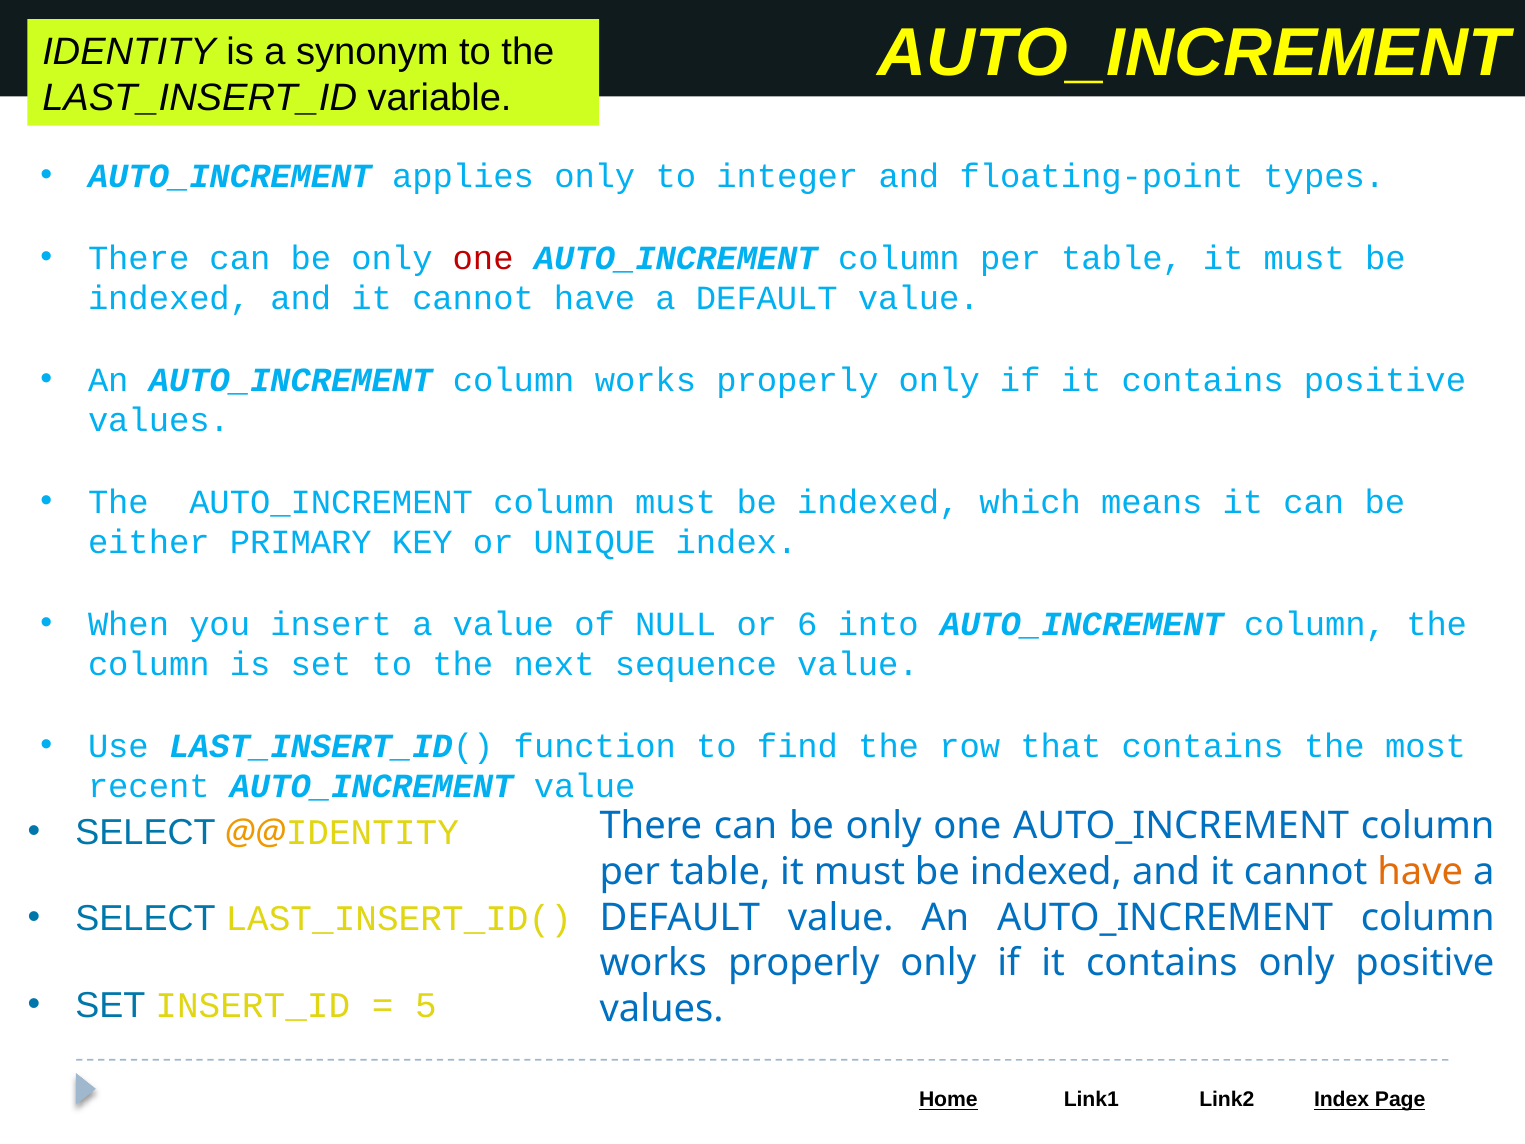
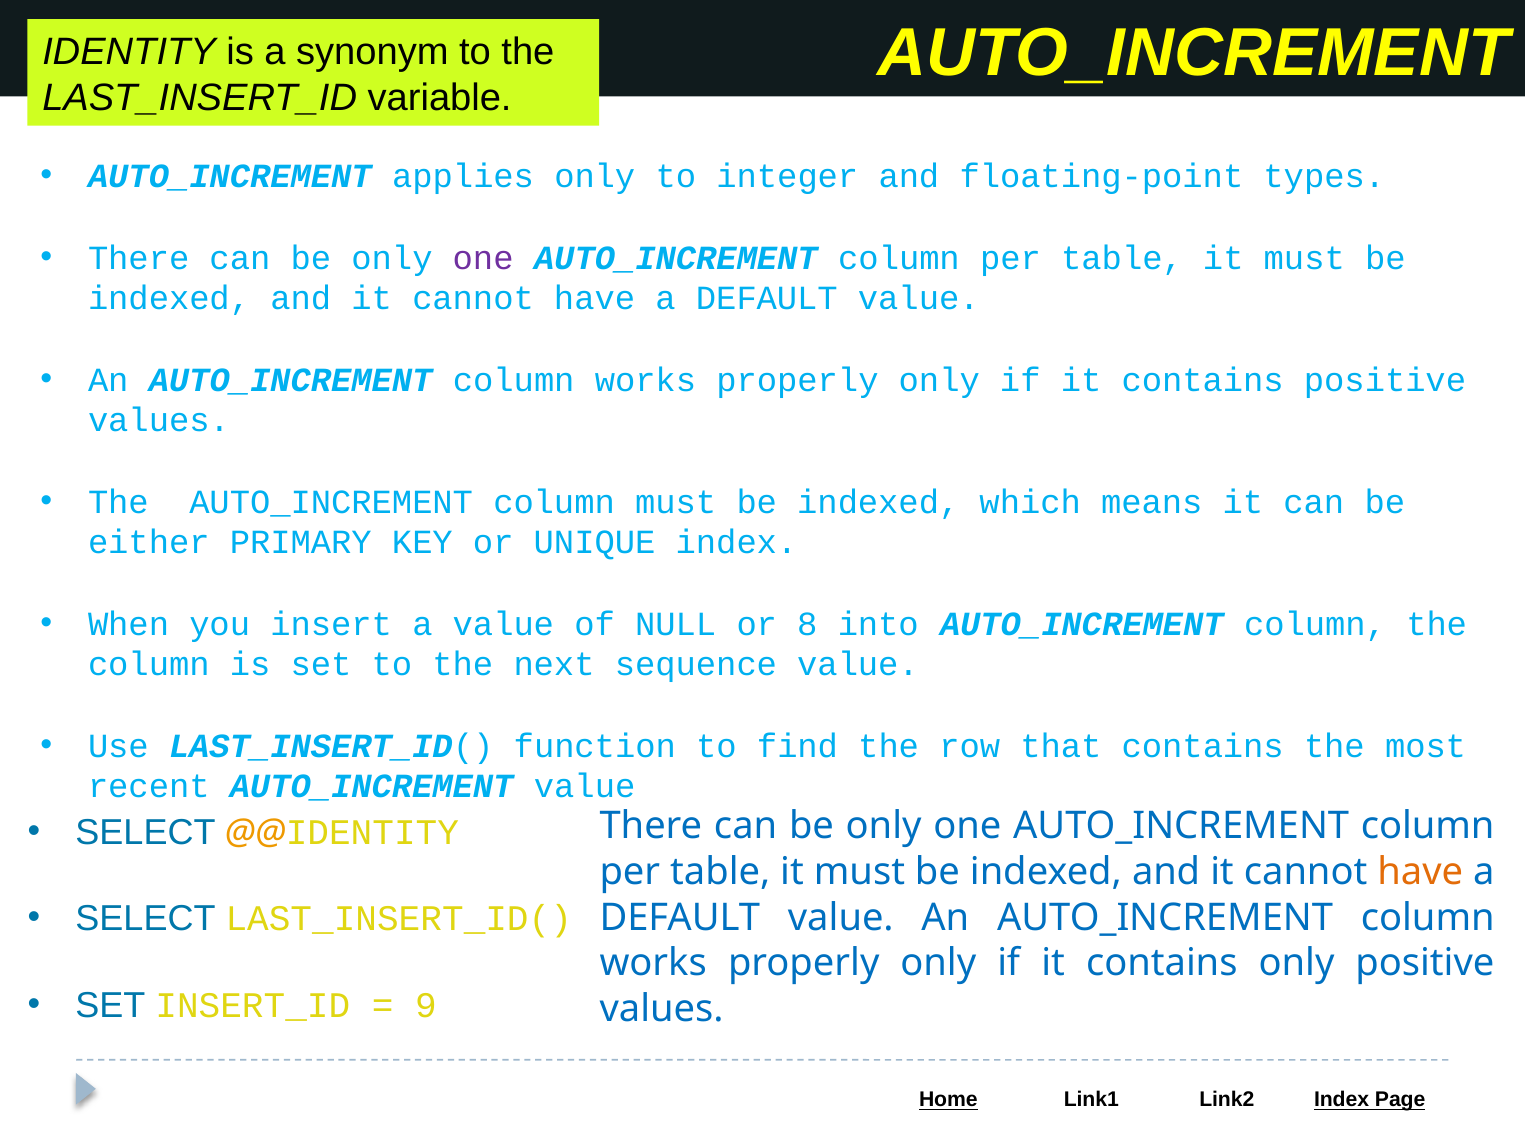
one colour: red -> purple (483, 258)
6: 6 -> 8 (807, 624)
5: 5 -> 9 (426, 1005)
